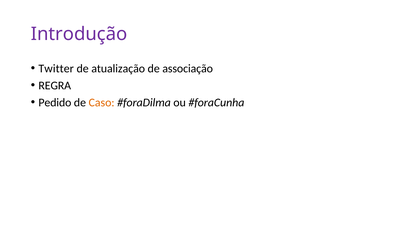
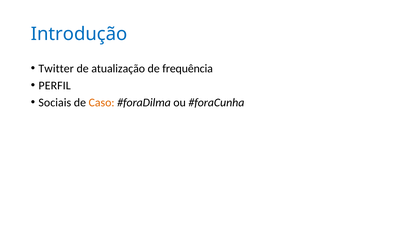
Introdução colour: purple -> blue (79, 34)
associação: associação -> frequência (188, 68)
REGRA: REGRA -> PERFIL (55, 85)
Pedido: Pedido -> Sociais (55, 102)
